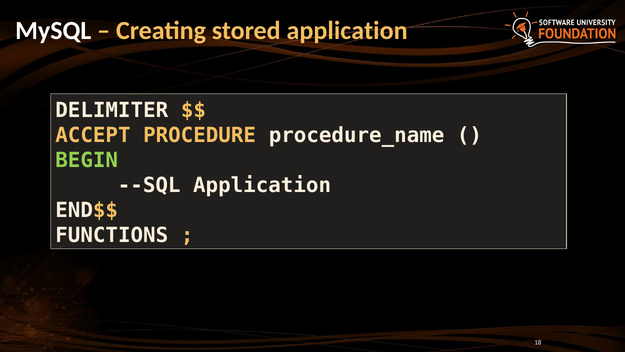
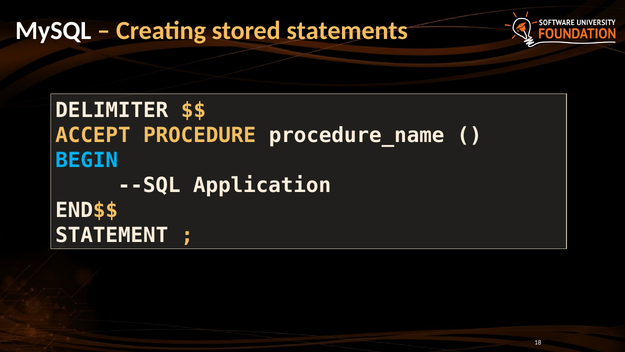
stored application: application -> statements (347, 30)
BEGIN colour: light green -> light blue (87, 160)
FUNCTIONS: FUNCTIONS -> STATEMENT (112, 235)
